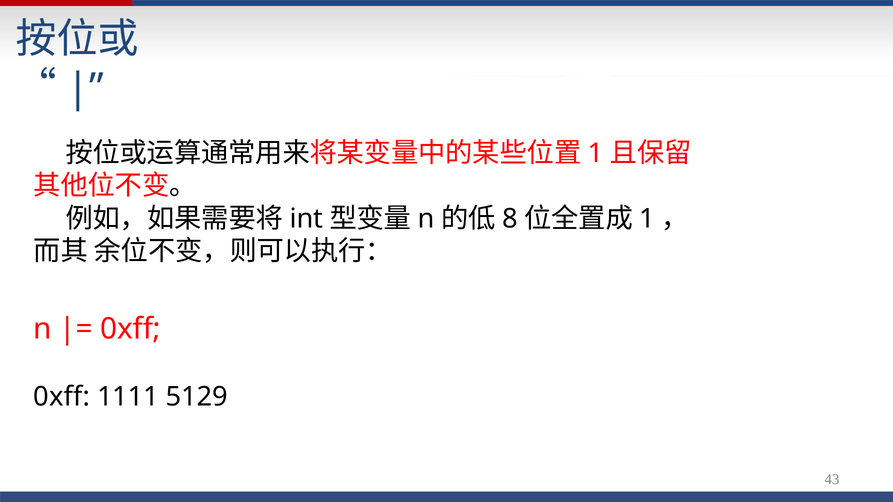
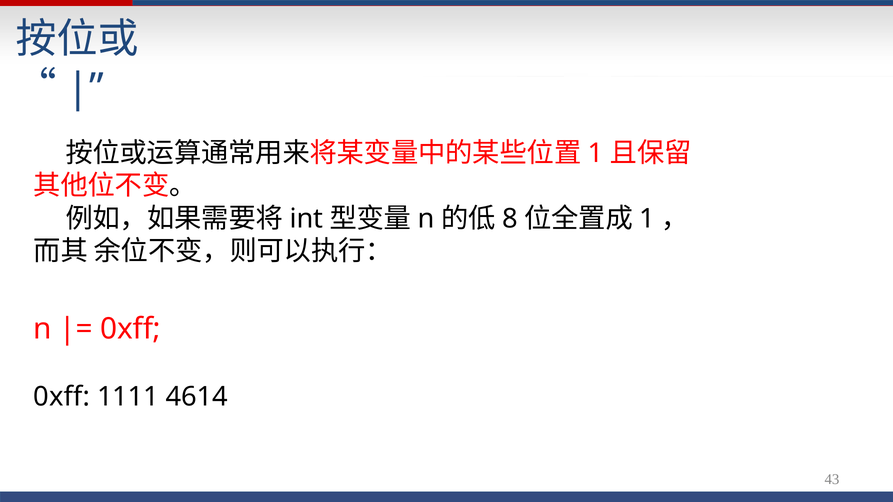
5129: 5129 -> 4614 (197, 397)
